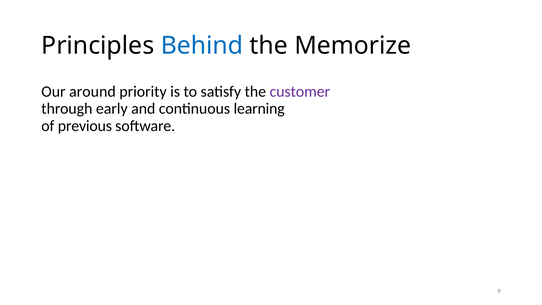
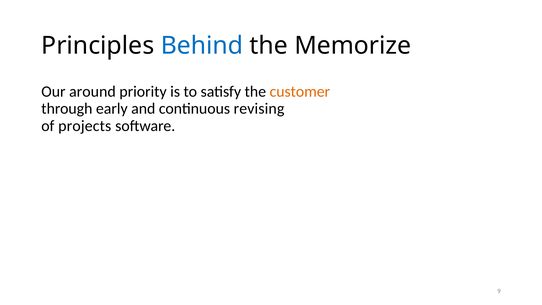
customer colour: purple -> orange (300, 92)
learning: learning -> revising (259, 109)
previous: previous -> projects (85, 126)
